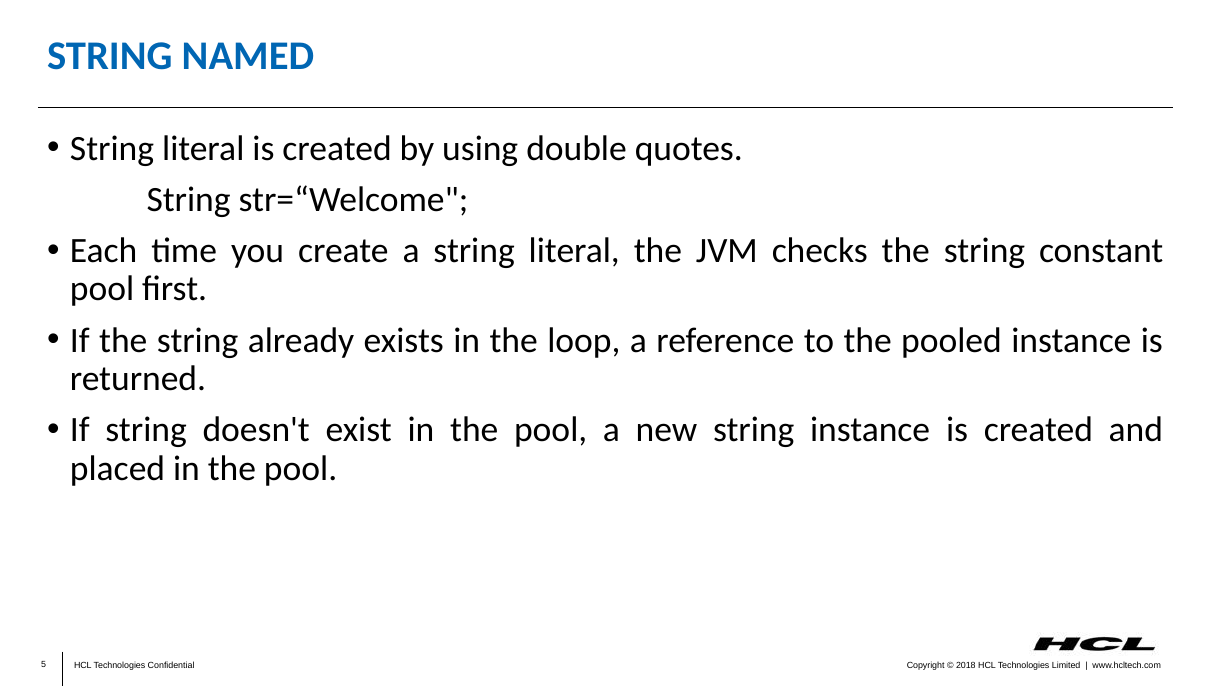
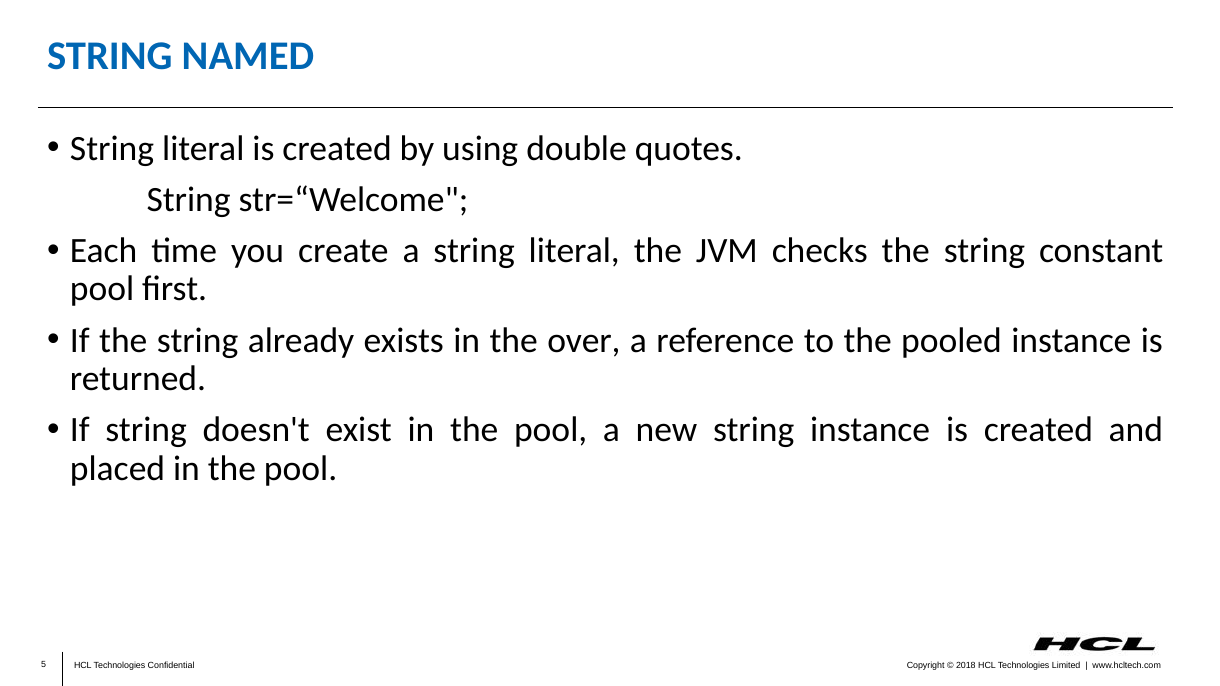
loop: loop -> over (584, 340)
